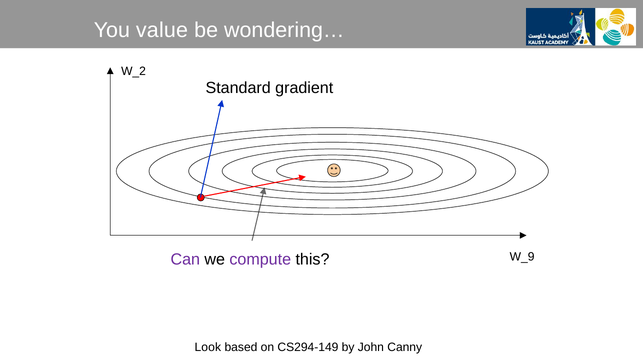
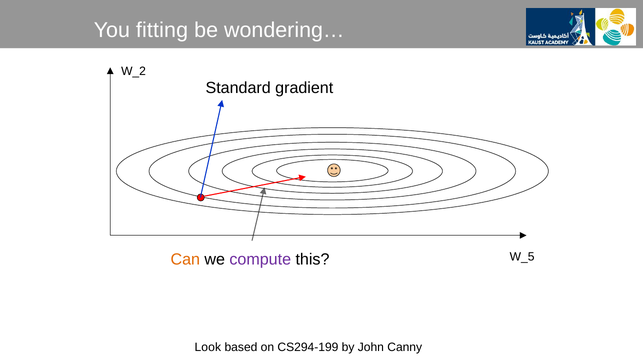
value: value -> fitting (162, 30)
W_9: W_9 -> W_5 (522, 256)
Can colour: purple -> orange (185, 259)
CS294-149: CS294-149 -> CS294-199 (308, 347)
